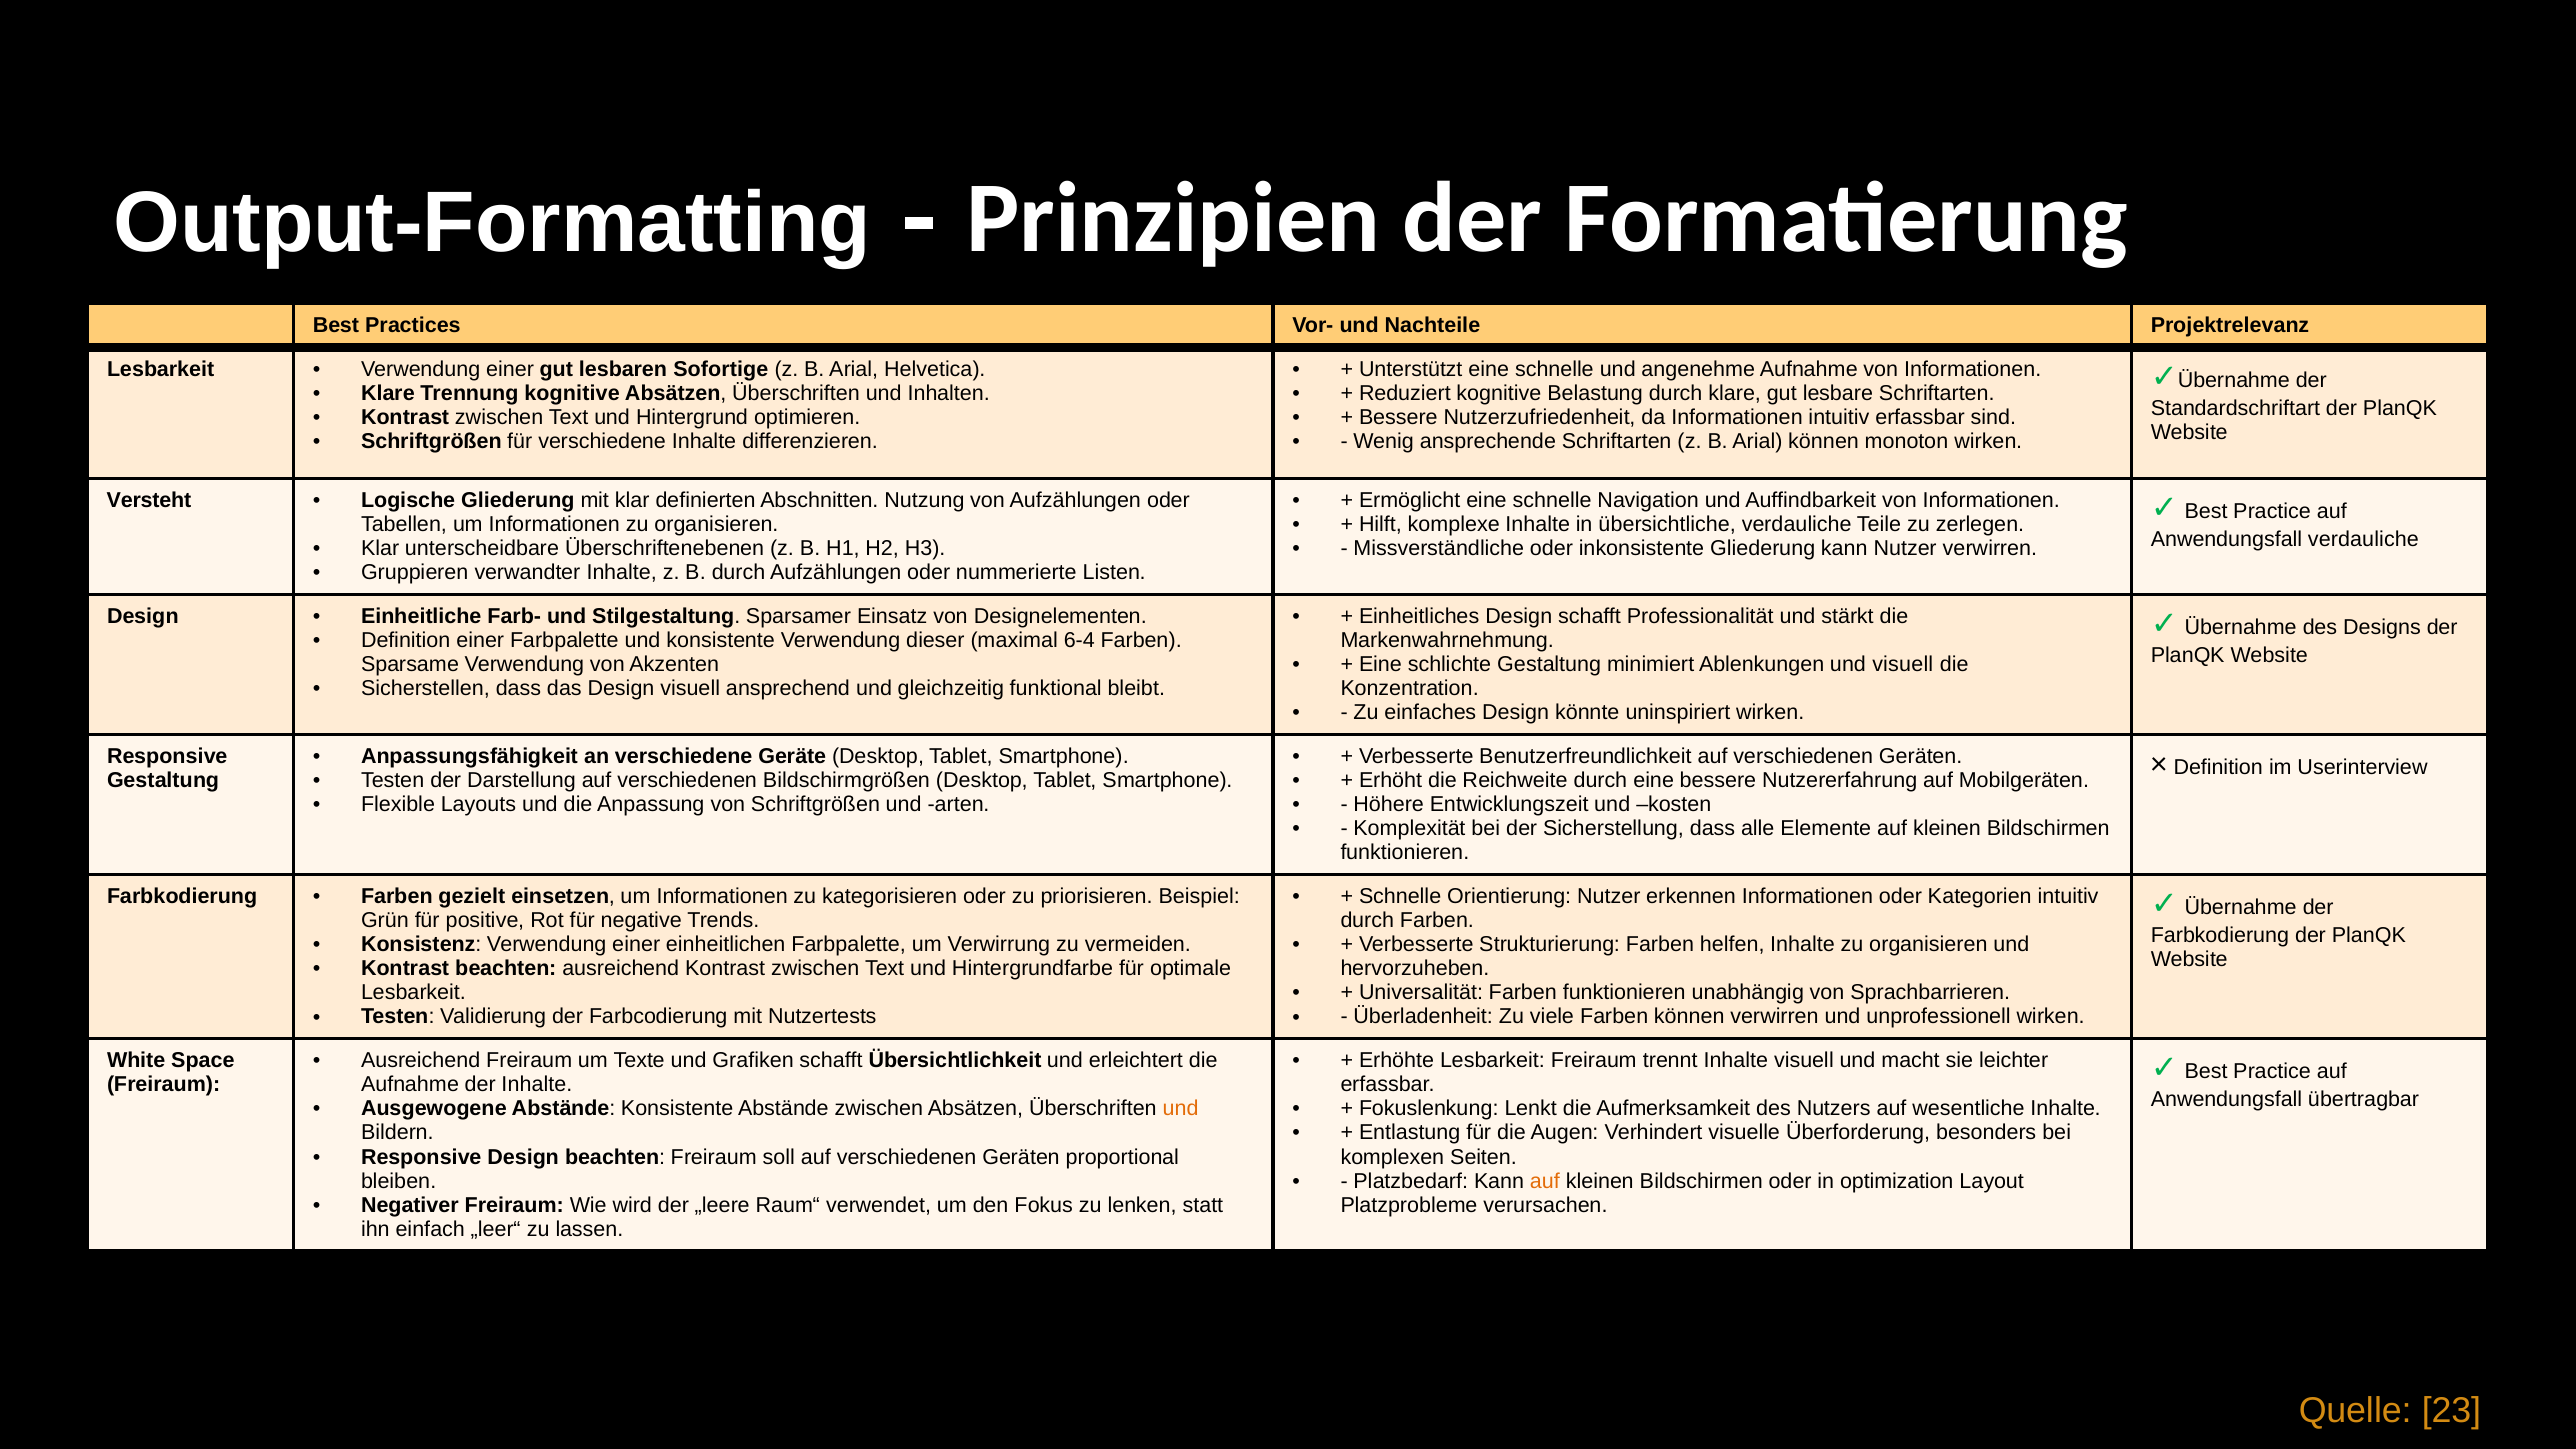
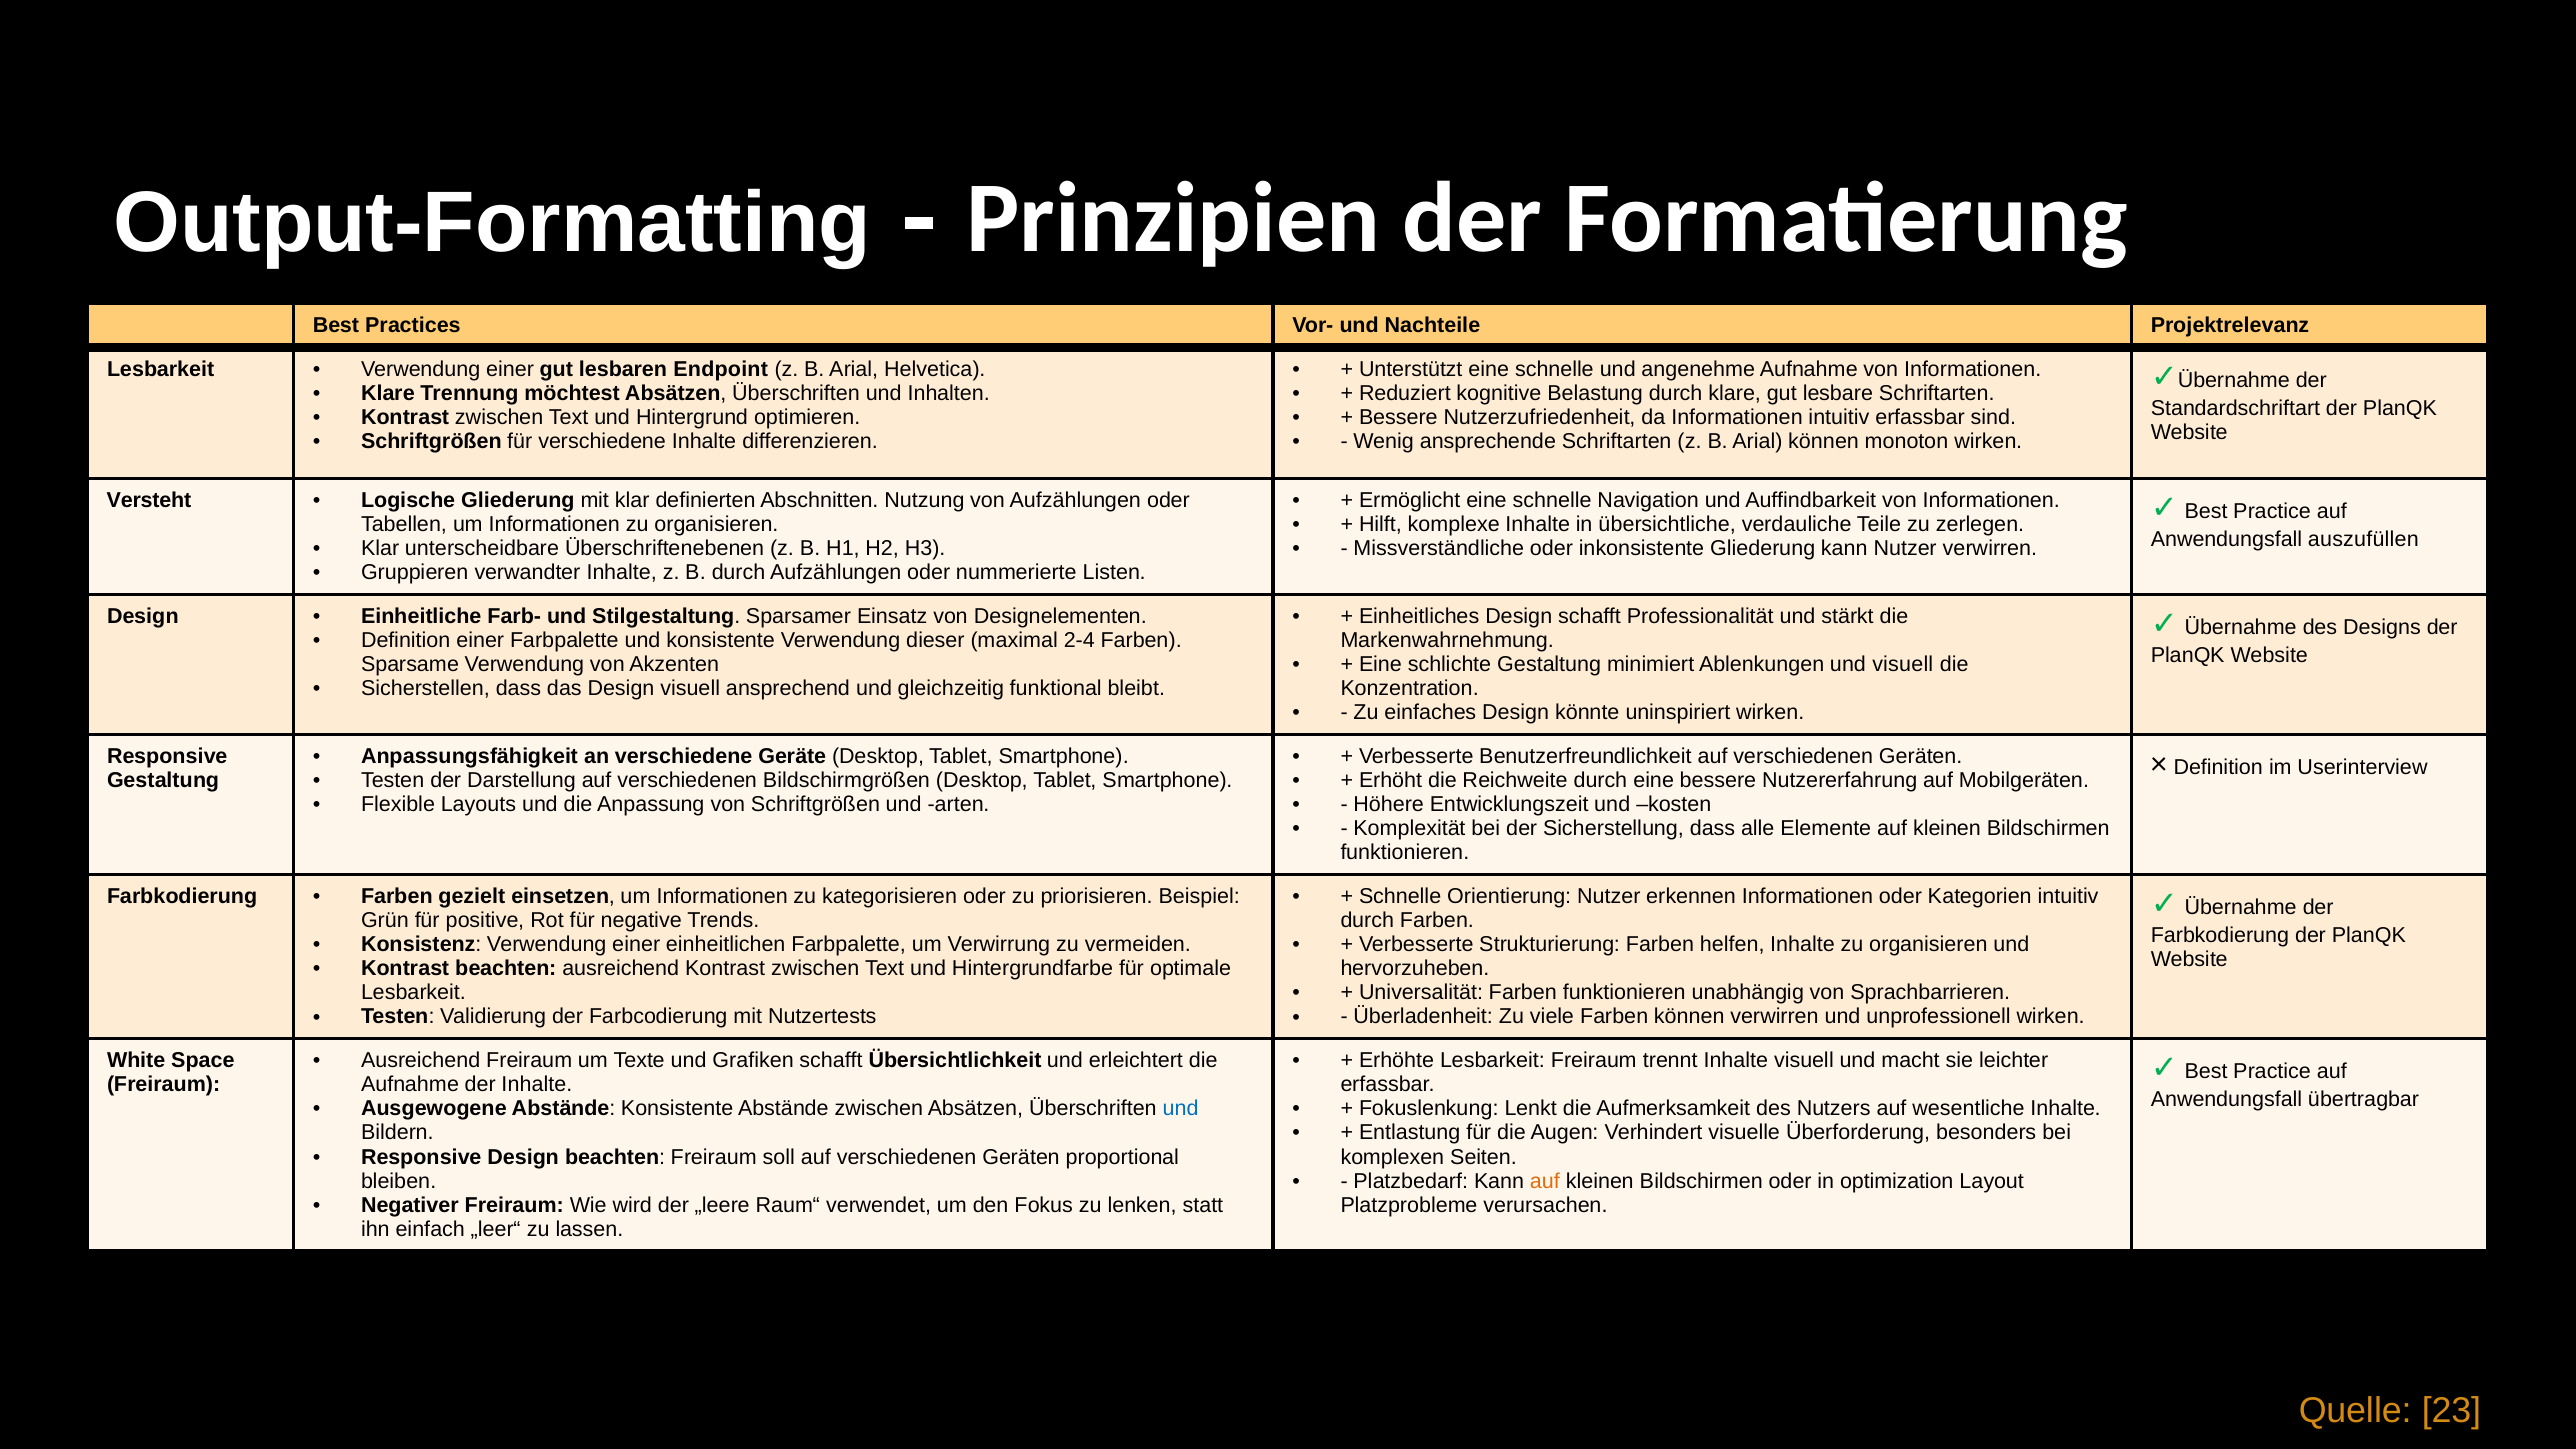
Sofortige: Sofortige -> Endpoint (721, 369)
Trennung kognitive: kognitive -> möchtest (572, 393)
Anwendungsfall verdauliche: verdauliche -> auszufüllen (2363, 539)
6-4: 6-4 -> 2-4 (1079, 640)
und colour: orange -> blue (1181, 1109)
